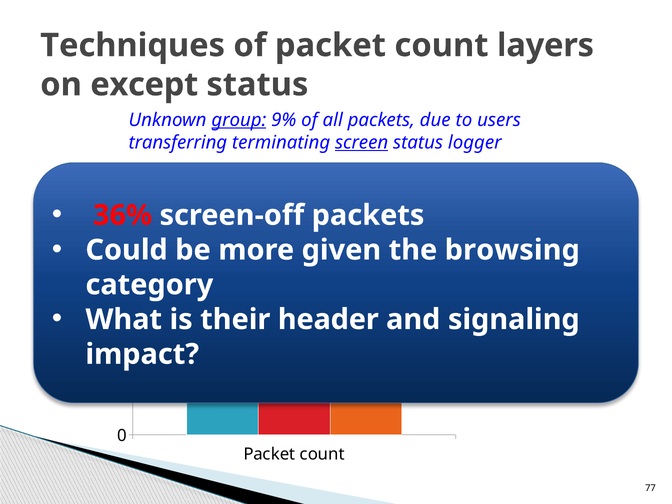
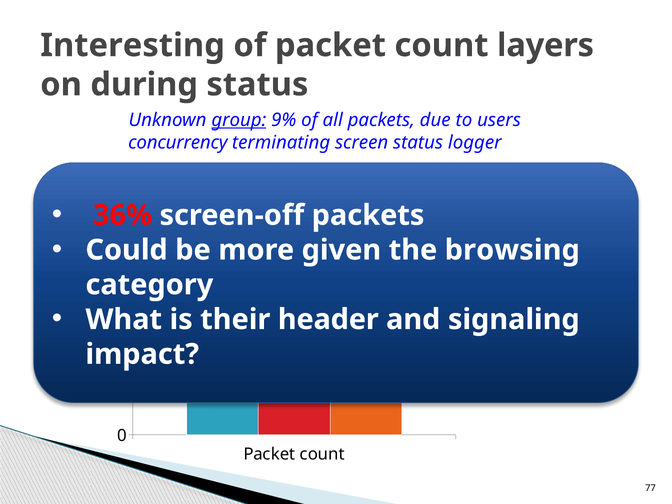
Techniques: Techniques -> Interesting (133, 45)
except: except -> during (144, 85)
transferring: transferring -> concurrency (178, 142)
screen underline: present -> none (362, 142)
